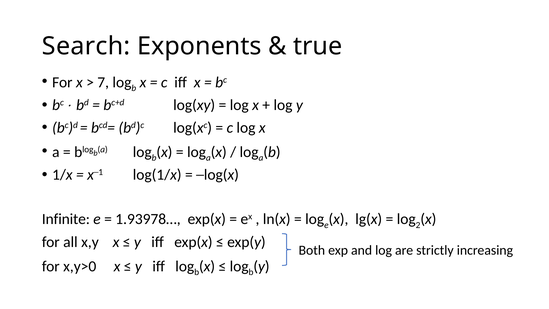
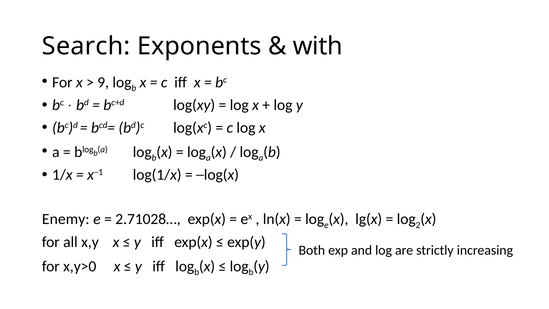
true: true -> with (318, 46)
7: 7 -> 9 (103, 82)
Infinite: Infinite -> Enemy (66, 219)
1.93978…: 1.93978… -> 2.71028… (148, 219)
